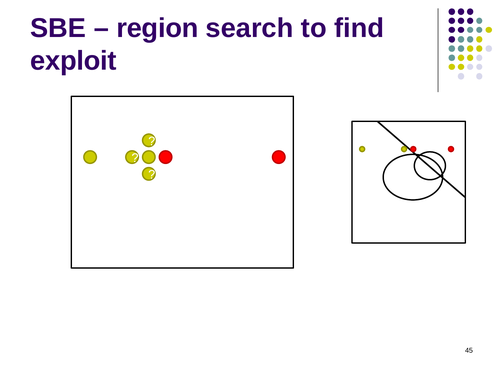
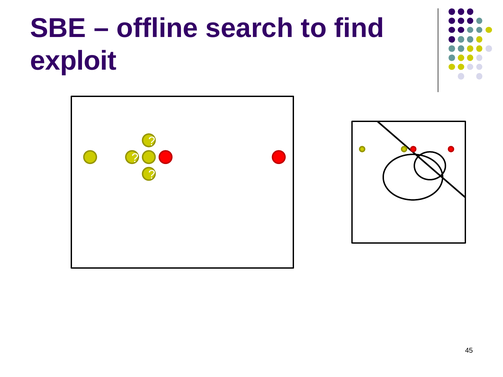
region: region -> offline (157, 28)
